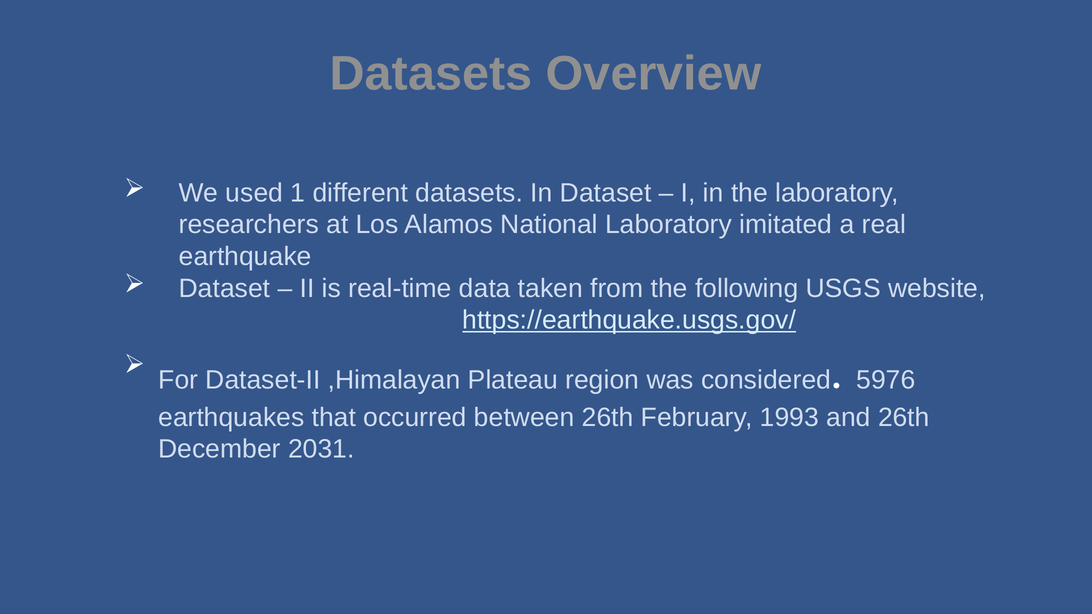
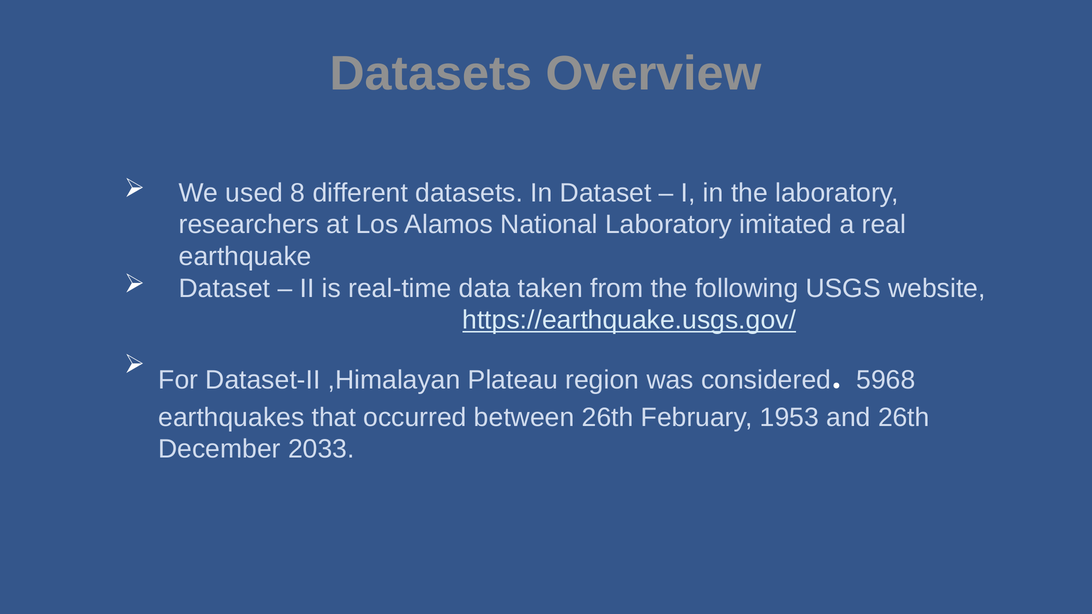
1: 1 -> 8 (298, 193)
5976: 5976 -> 5968 (886, 380)
1993: 1993 -> 1953 (789, 418)
2031: 2031 -> 2033 (321, 449)
